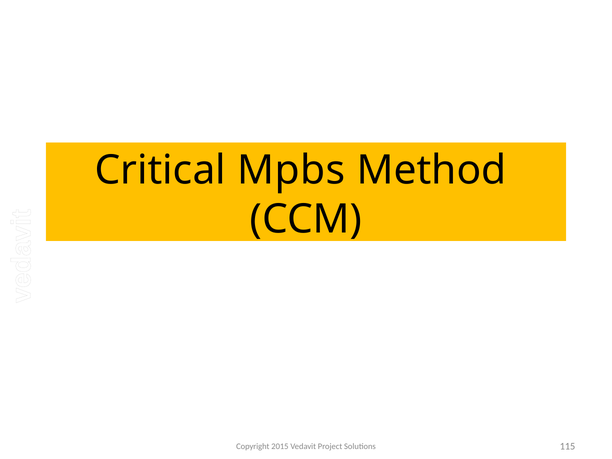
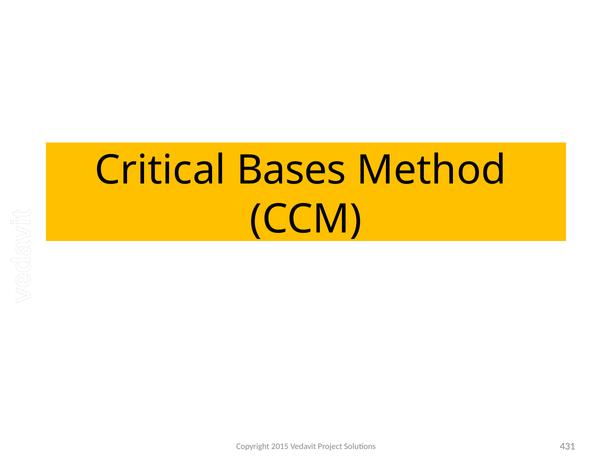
Mpbs: Mpbs -> Bases (292, 170)
115: 115 -> 431 (568, 447)
